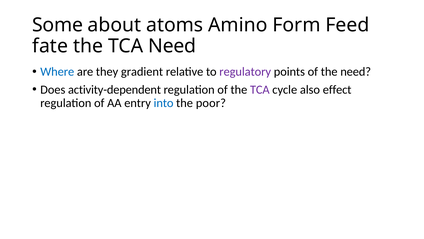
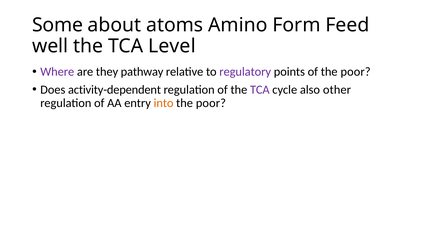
fate: fate -> well (50, 46)
TCA Need: Need -> Level (172, 46)
Where colour: blue -> purple (57, 72)
gradient: gradient -> pathway (142, 72)
of the need: need -> poor (356, 72)
effect: effect -> other (337, 89)
into colour: blue -> orange (164, 103)
